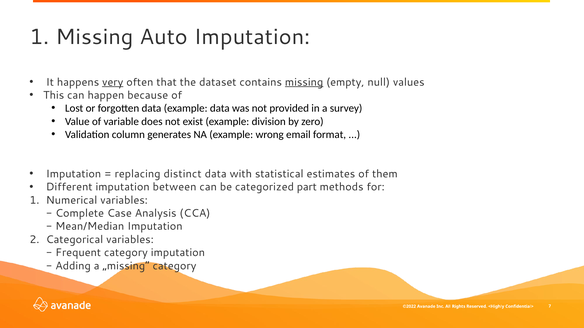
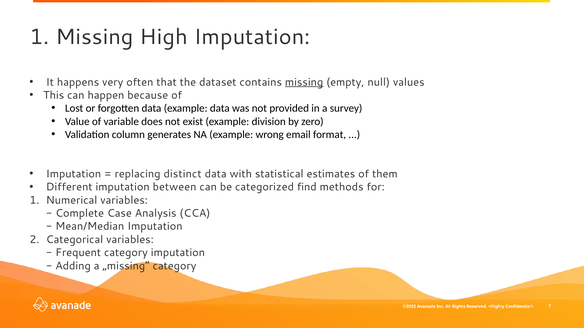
Auto: Auto -> High (164, 37)
very underline: present -> none (113, 82)
part: part -> find (307, 187)
